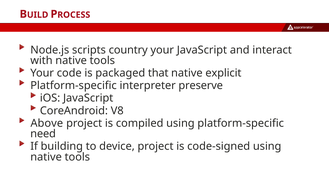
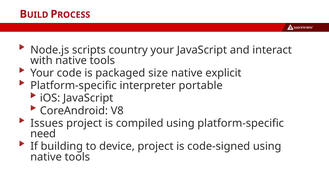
that: that -> size (158, 73)
preserve: preserve -> portable (201, 86)
Above: Above -> Issues (47, 123)
